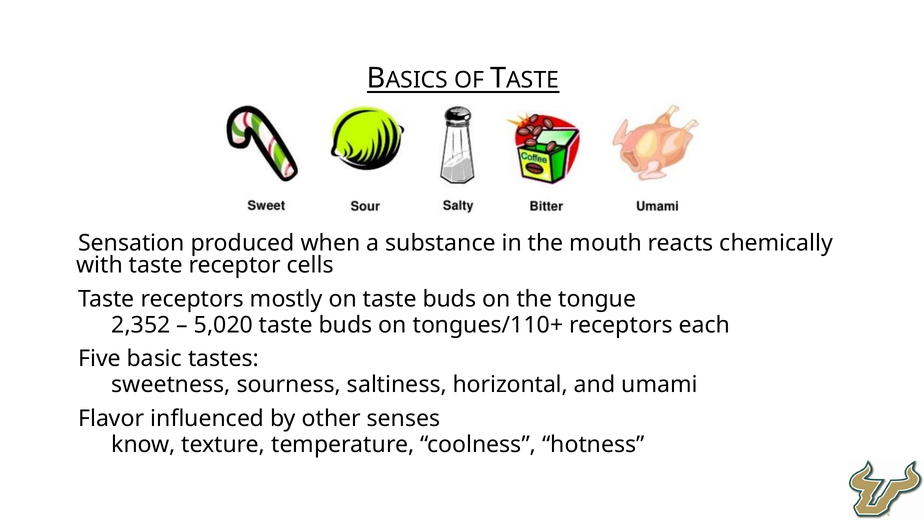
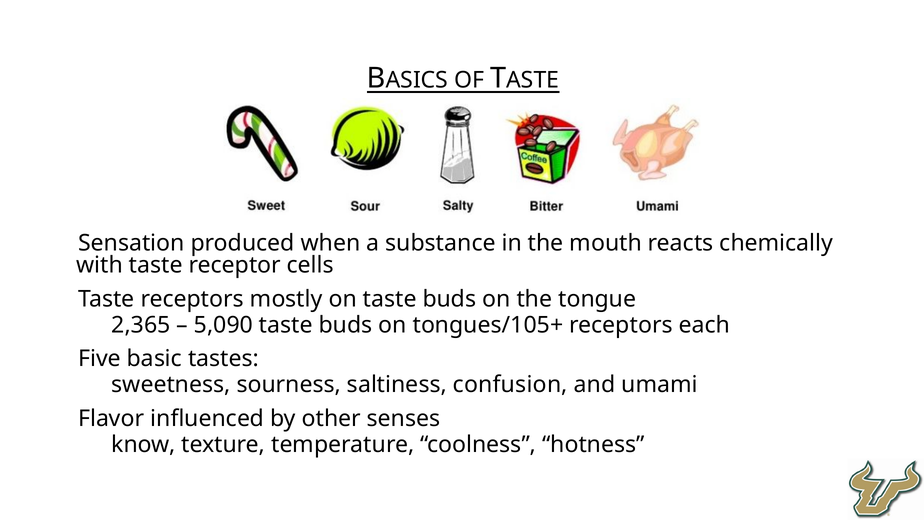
2,352: 2,352 -> 2,365 (141, 325)
5,020: 5,020 -> 5,090 (224, 325)
tongues/110+: tongues/110+ -> tongues/105+ (488, 325)
horizontal: horizontal -> confusion (510, 385)
